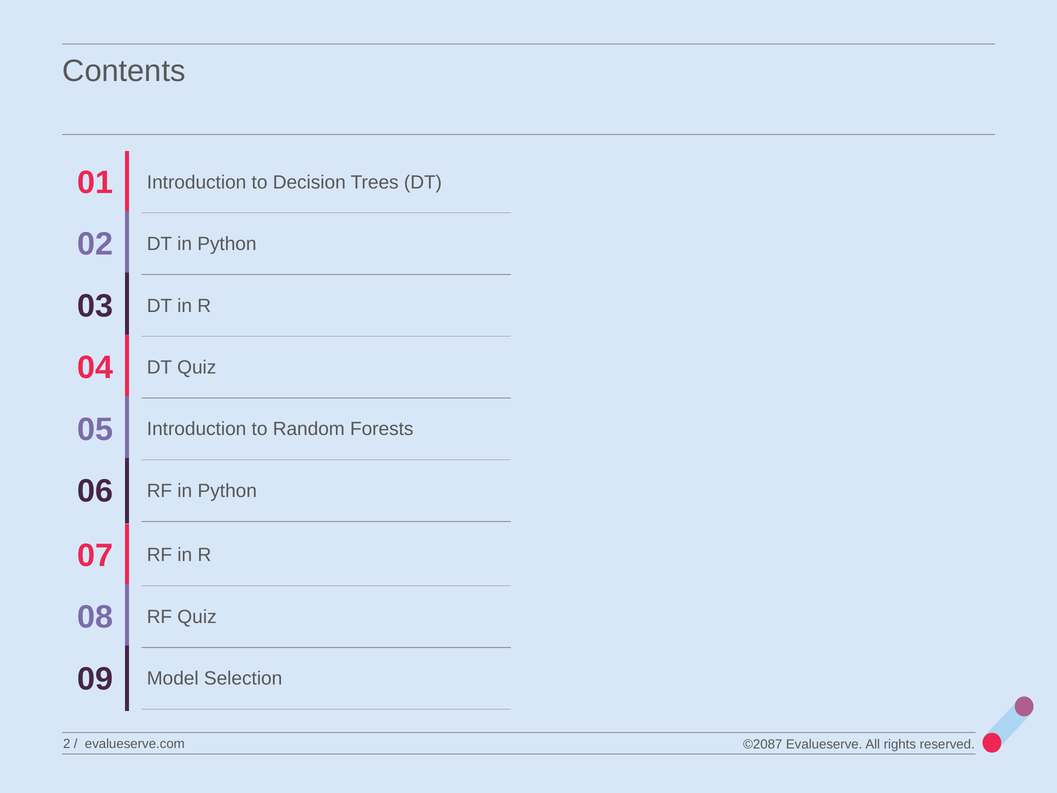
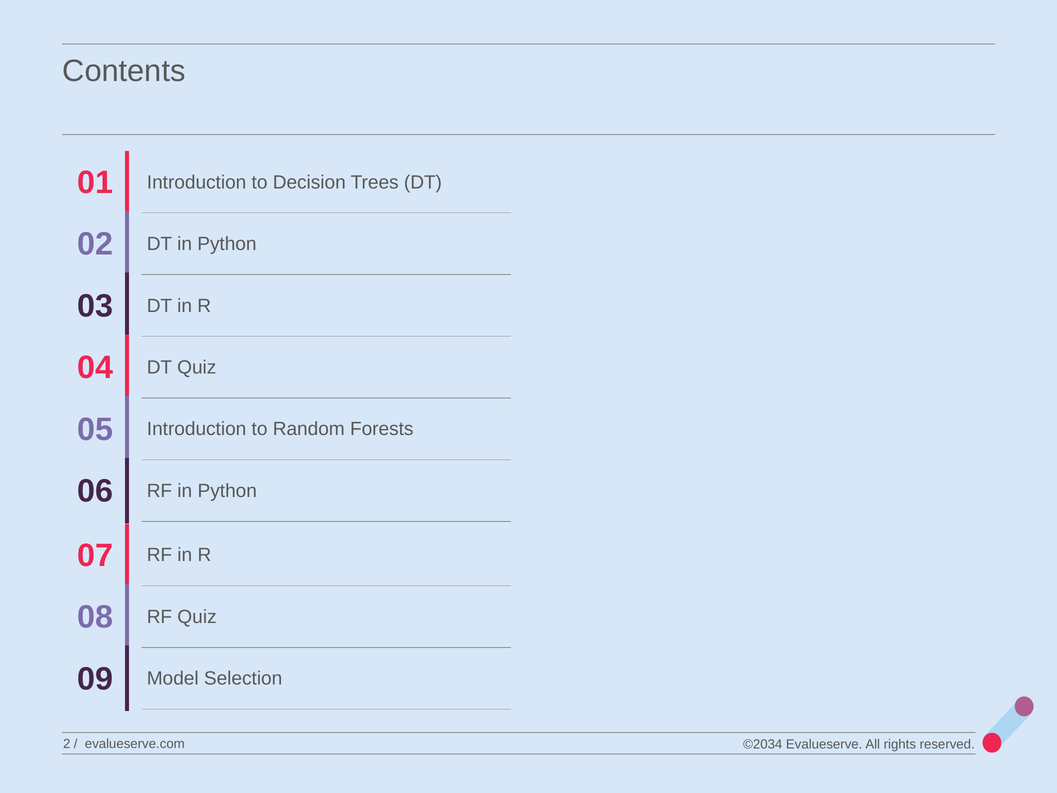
©2087: ©2087 -> ©2034 (763, 744)
